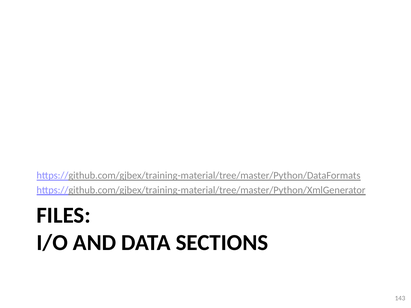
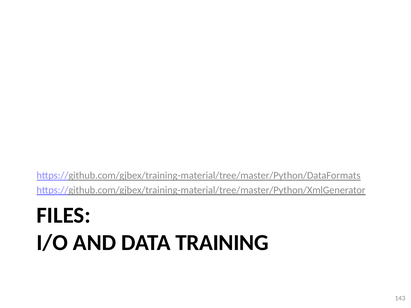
SECTIONS: SECTIONS -> TRAINING (222, 243)
